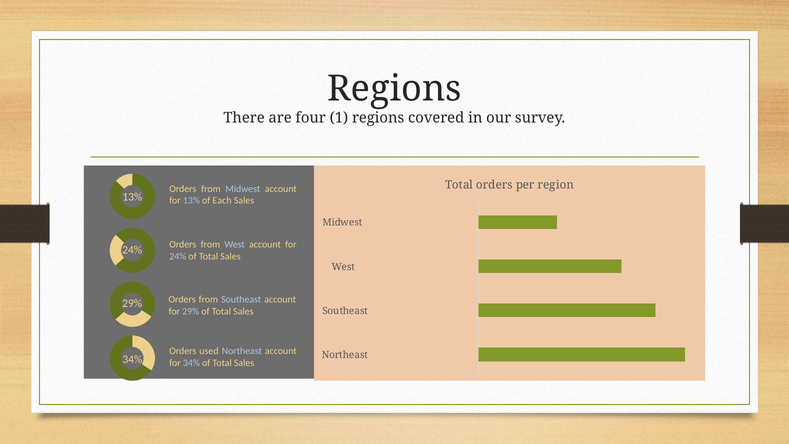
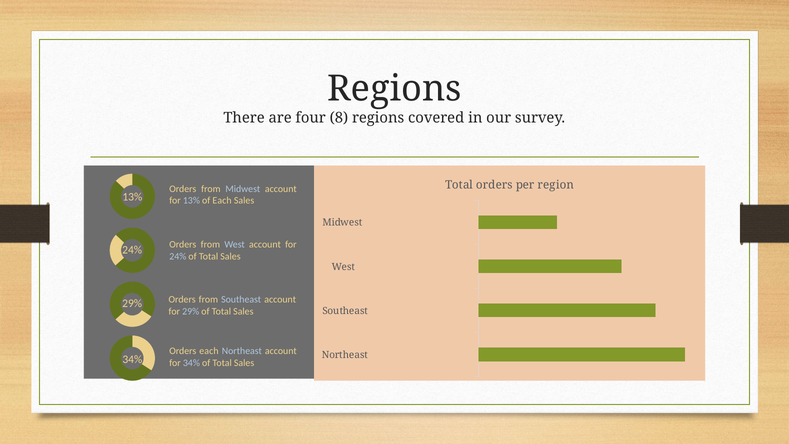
1: 1 -> 8 (339, 118)
Orders used: used -> each (209, 351)
